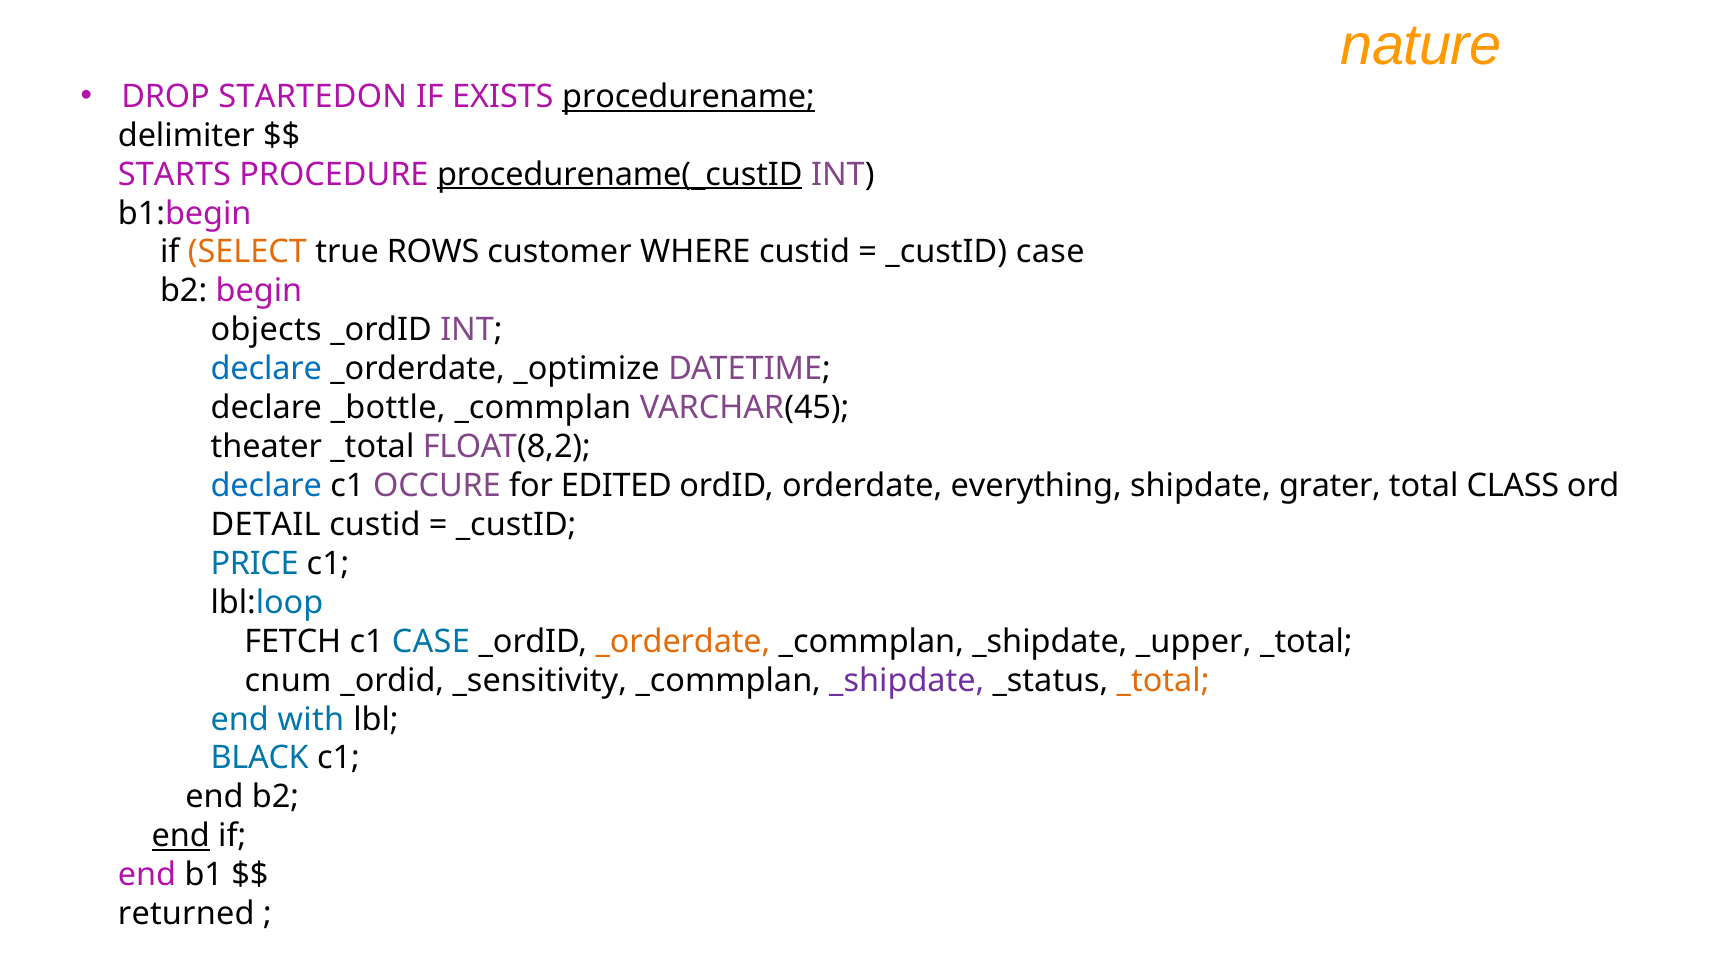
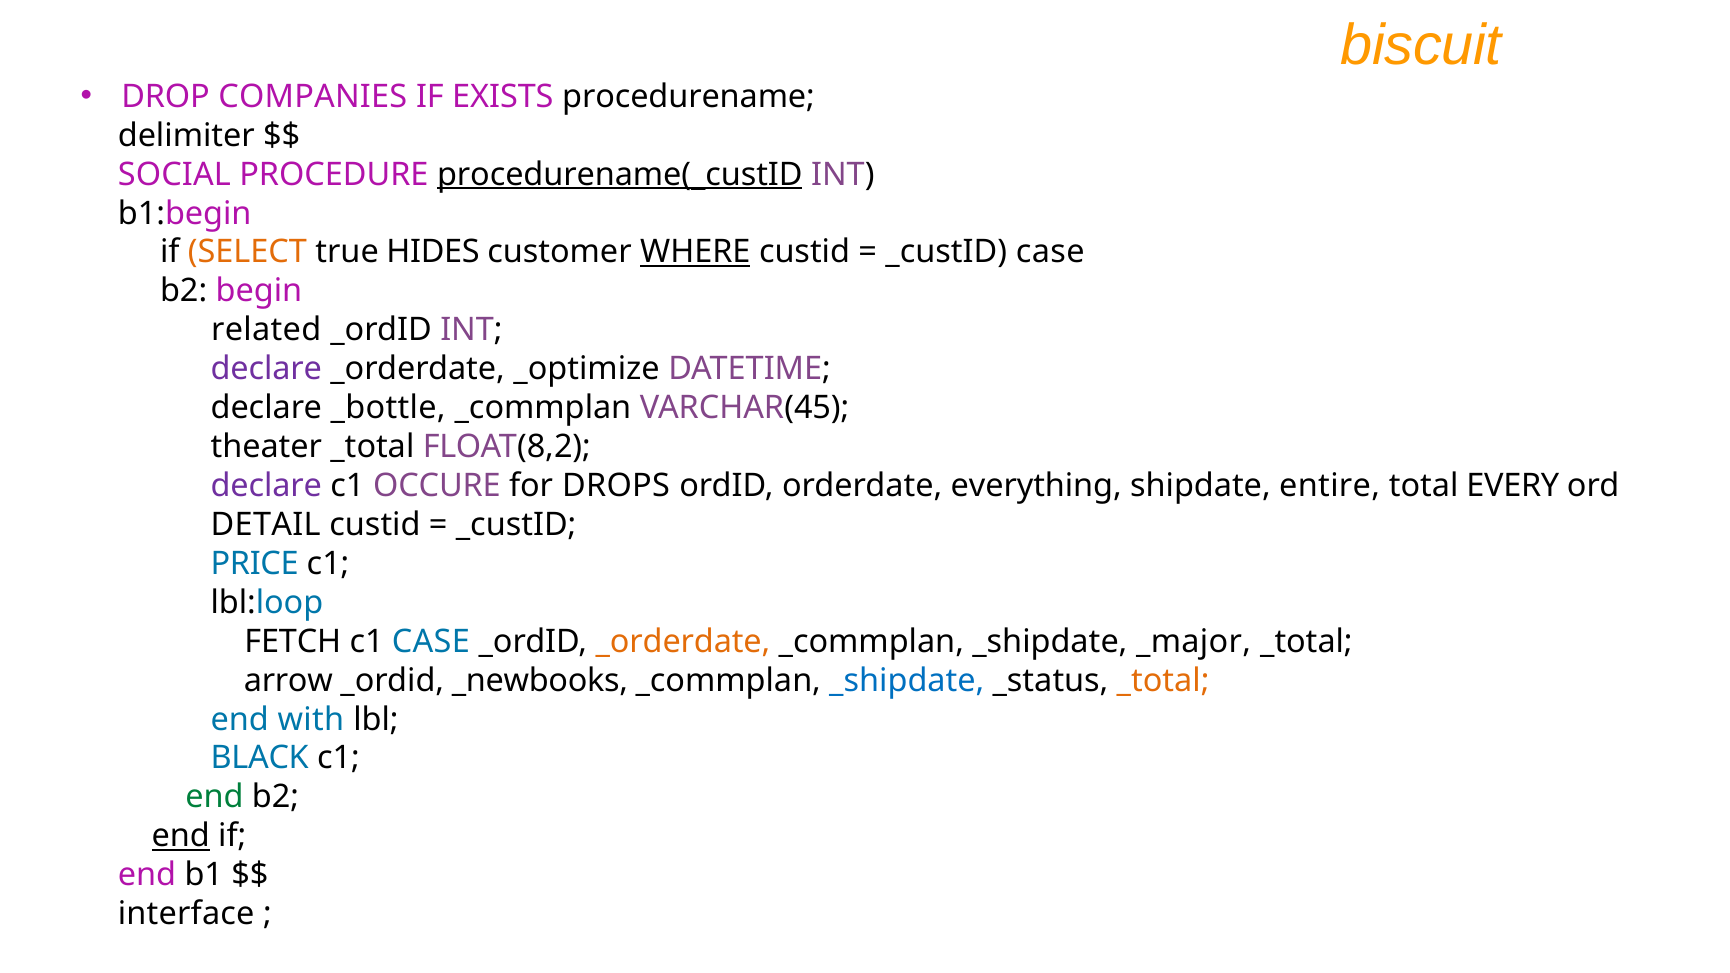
nature: nature -> biscuit (1421, 45)
STARTEDON: STARTEDON -> COMPANIES (313, 97)
procedurename underline: present -> none (689, 97)
STARTS: STARTS -> SOCIAL (174, 174)
ROWS: ROWS -> HIDES (433, 252)
WHERE underline: none -> present (695, 252)
objects: objects -> related (266, 330)
declare colour: blue -> purple (266, 369)
declare colour: blue -> purple (266, 486)
EDITED: EDITED -> DROPS (616, 486)
grater: grater -> entire (1330, 486)
CLASS: CLASS -> EVERY (1513, 486)
_upper: _upper -> _major (1194, 642)
cnum: cnum -> arrow (288, 680)
_sensitivity: _sensitivity -> _newbooks (540, 680)
_shipdate colour: purple -> blue (907, 680)
end colour: black -> green (214, 797)
returned: returned -> interface (186, 914)
